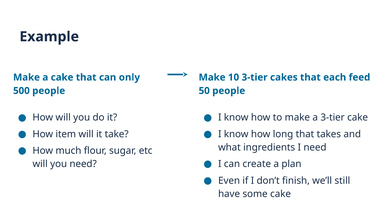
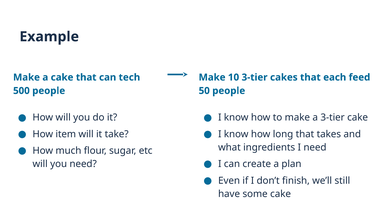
only: only -> tech (129, 77)
